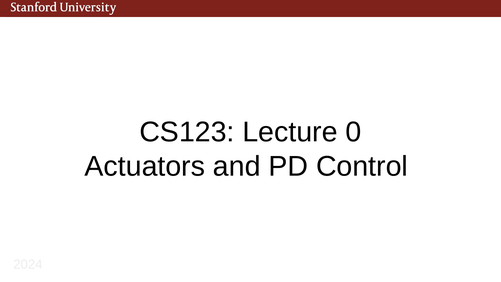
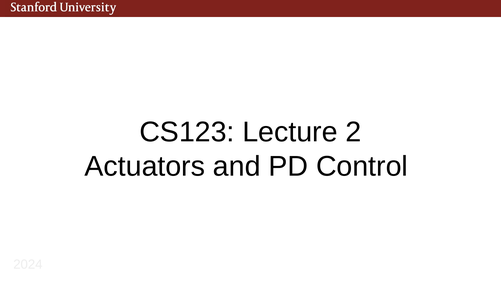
0: 0 -> 2 (353, 132)
